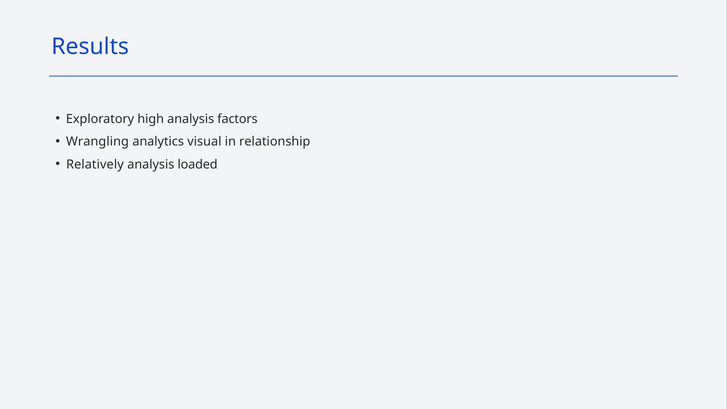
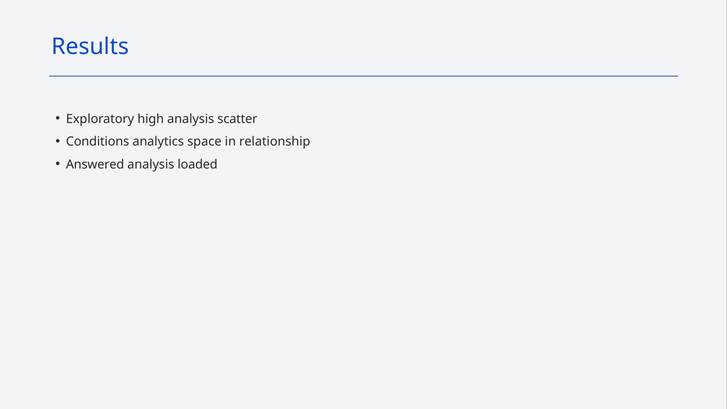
factors: factors -> scatter (237, 119)
Wrangling: Wrangling -> Conditions (98, 142)
visual: visual -> space (204, 142)
Relatively: Relatively -> Answered (95, 164)
